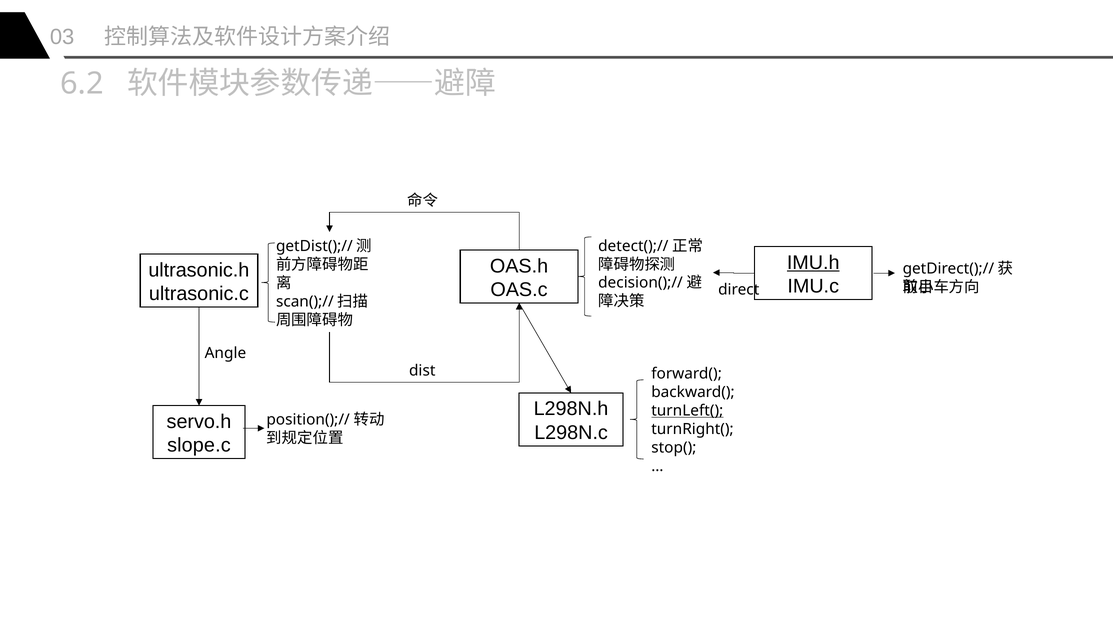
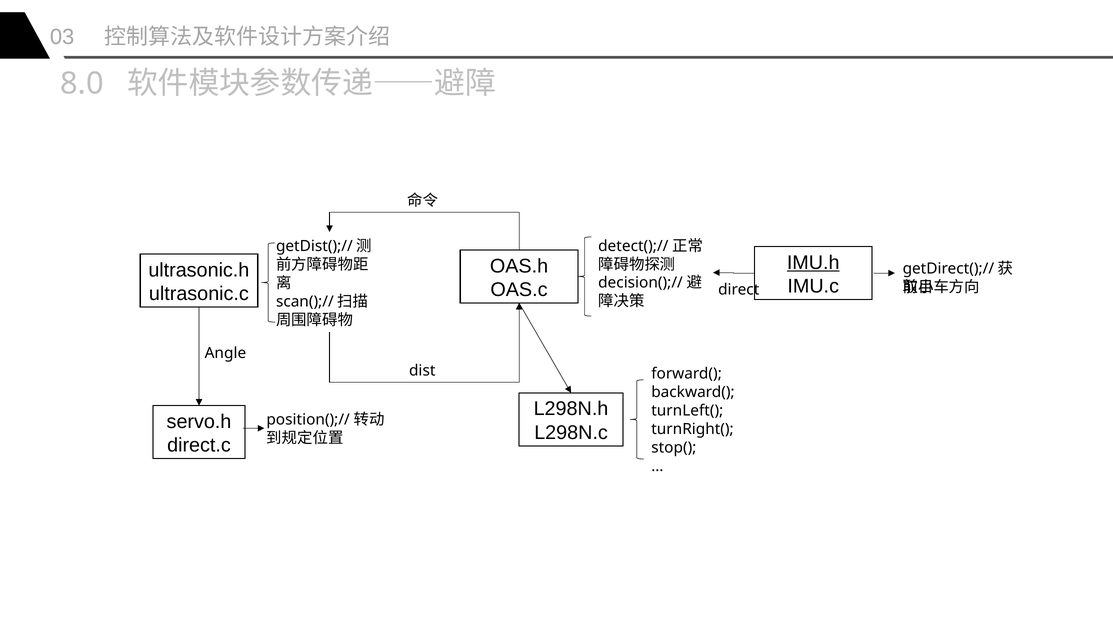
6.2: 6.2 -> 8.0 (82, 84)
turnLeft( underline: present -> none (687, 411)
slope.c: slope.c -> direct.c (199, 445)
